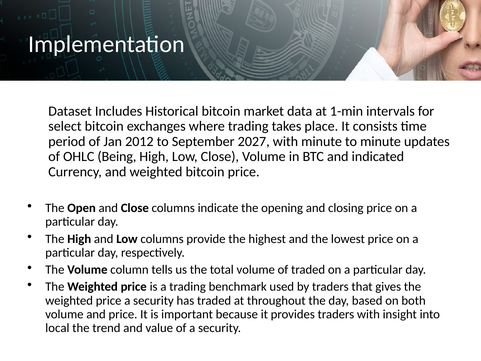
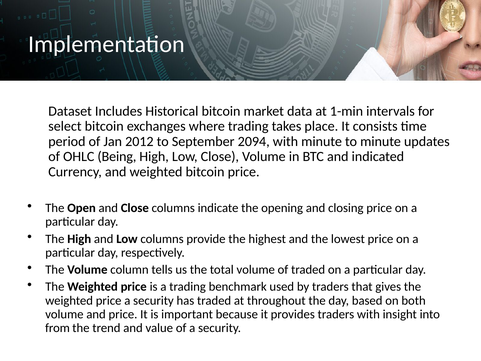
2027: 2027 -> 2094 (254, 141)
local: local -> from (57, 328)
